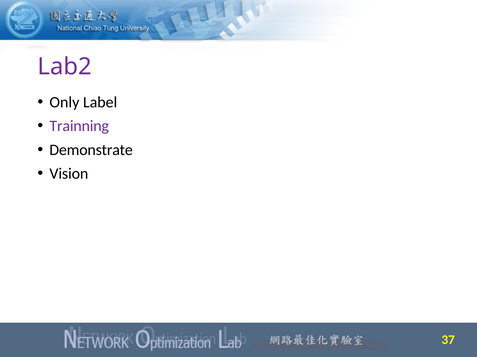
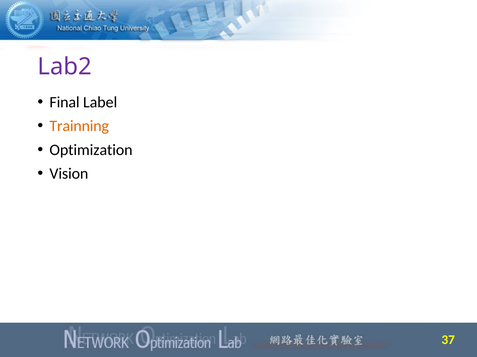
Only: Only -> Final (65, 102)
Trainning colour: purple -> orange (79, 126)
Demonstrate: Demonstrate -> Optimization (91, 150)
